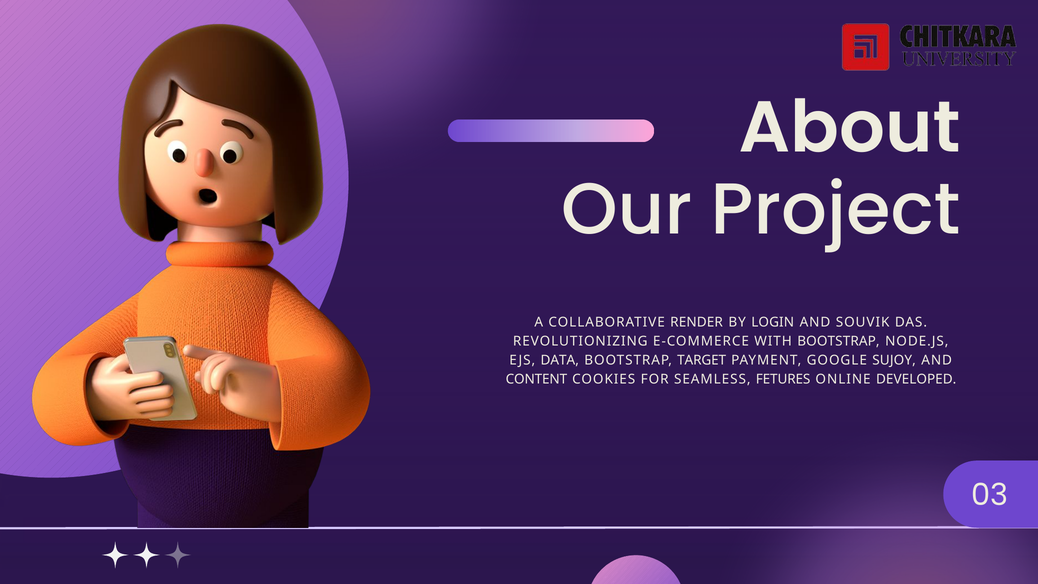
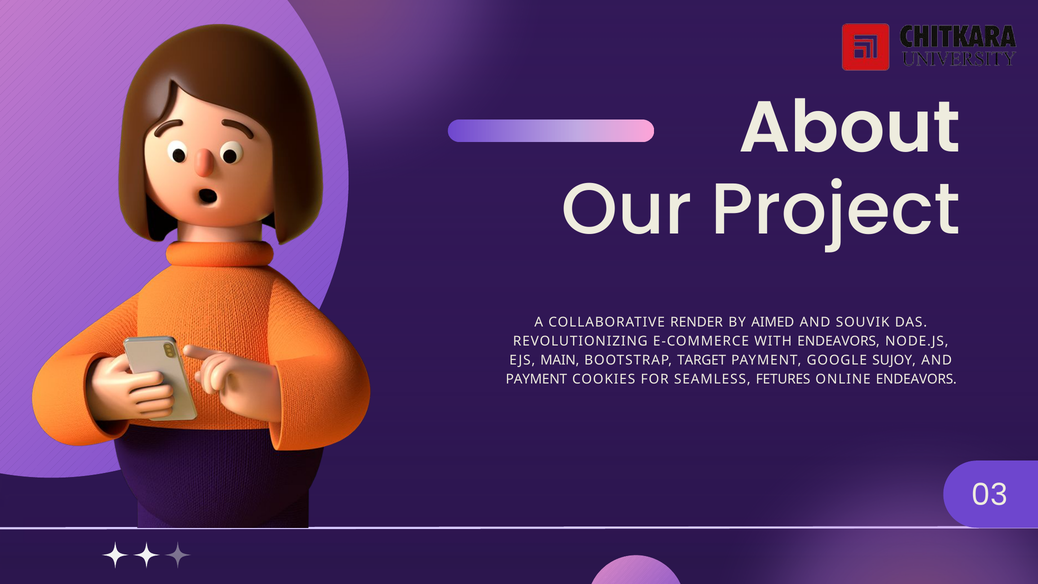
LOGIN: LOGIN -> AIMED (773, 322)
WITH BOOTSTRAP: BOOTSTRAP -> ENDEAVORS (839, 341)
DATA: DATA -> MAIN (560, 360)
CONTENT: CONTENT -> PAYMENT (536, 379)
ONLINE DEVELOPED: DEVELOPED -> ENDEAVORS (916, 379)
